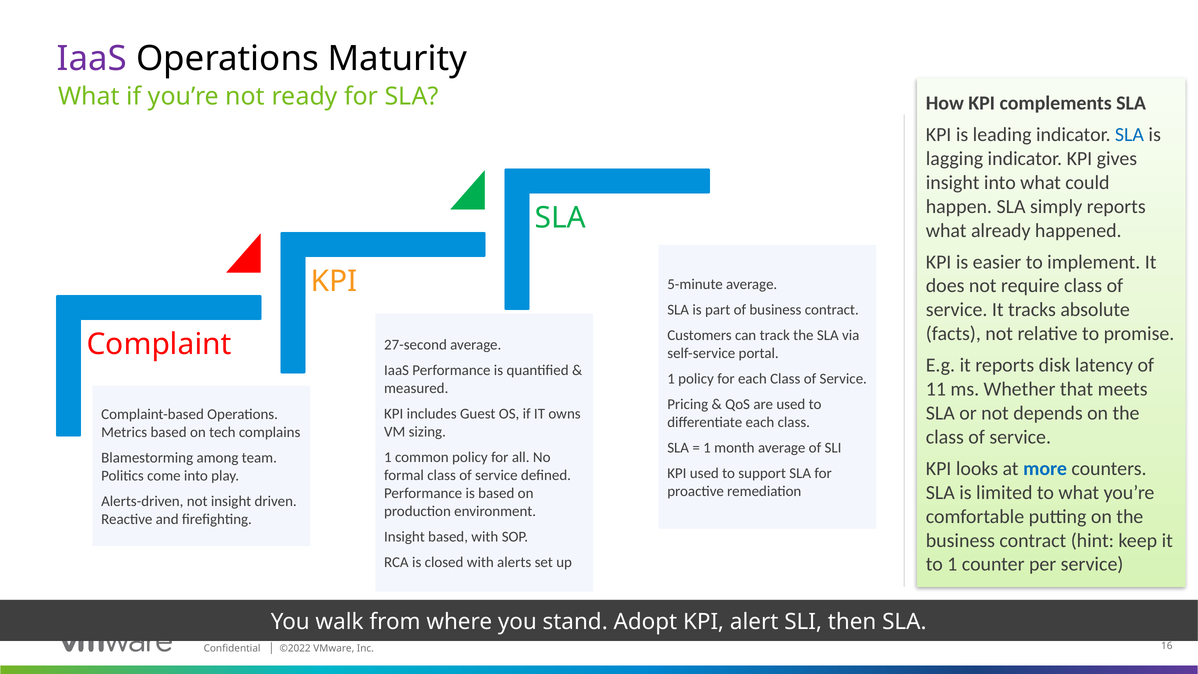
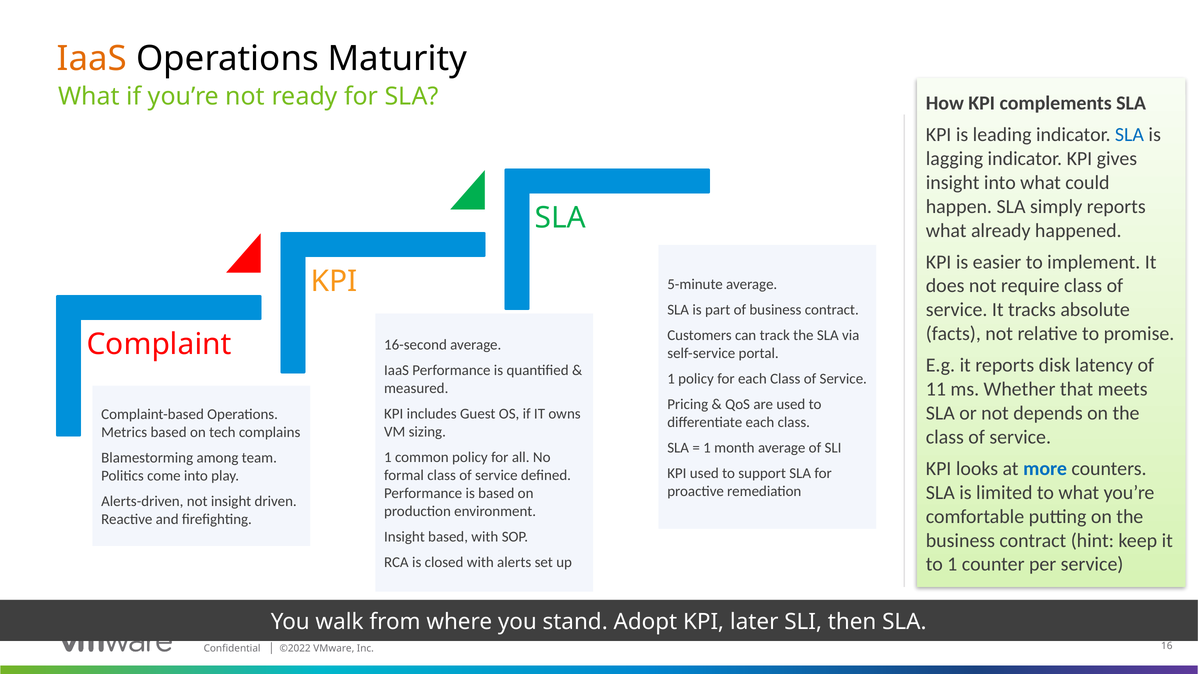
IaaS colour: purple -> orange (92, 59)
27-second: 27-second -> 16-second (415, 345)
alert: alert -> later (754, 622)
